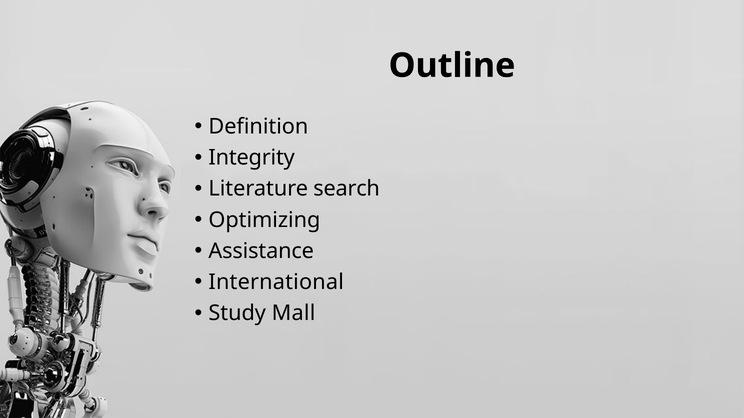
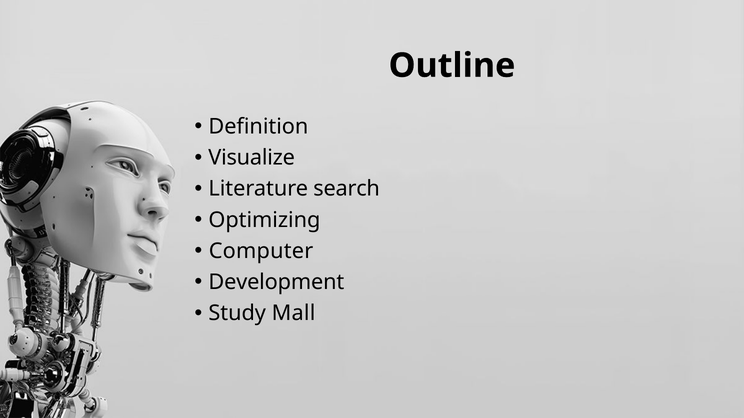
Integrity: Integrity -> Visualize (252, 158)
Assistance: Assistance -> Computer (261, 251)
International: International -> Development (276, 282)
